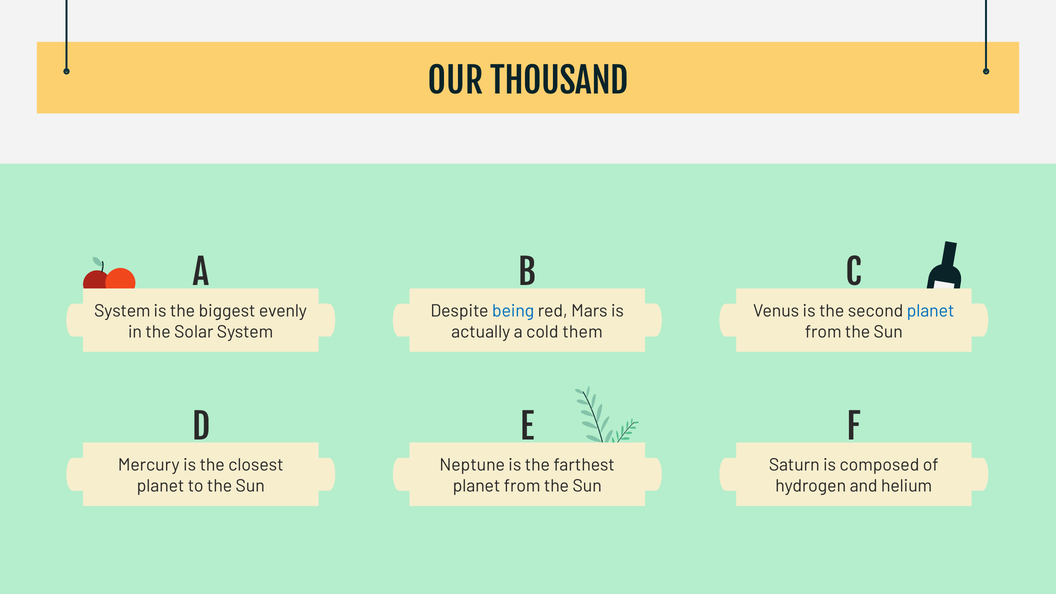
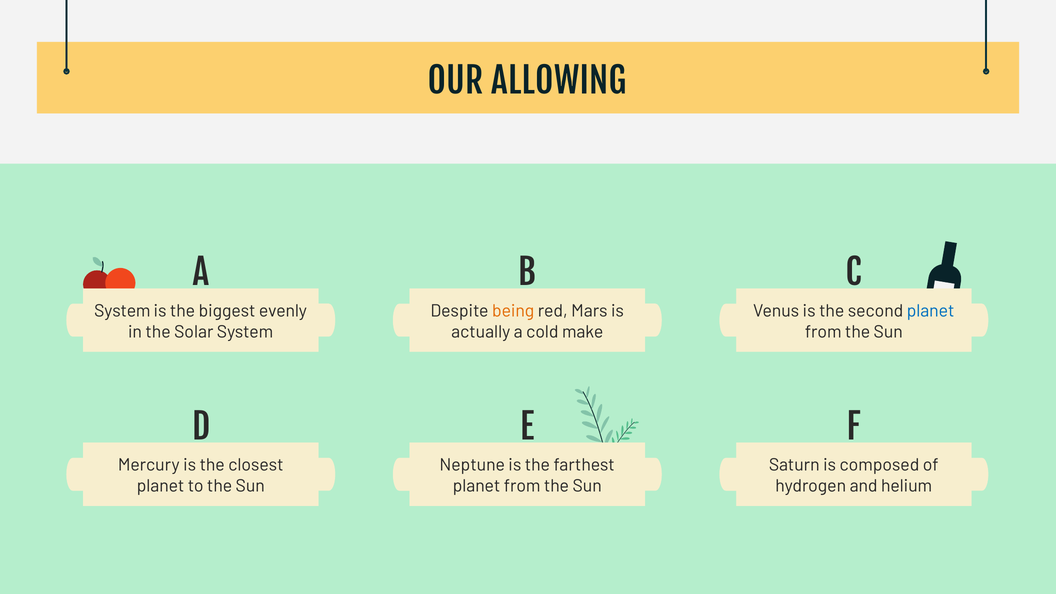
THOUSAND: THOUSAND -> ALLOWING (559, 82)
being colour: blue -> orange (513, 311)
them: them -> make (583, 332)
